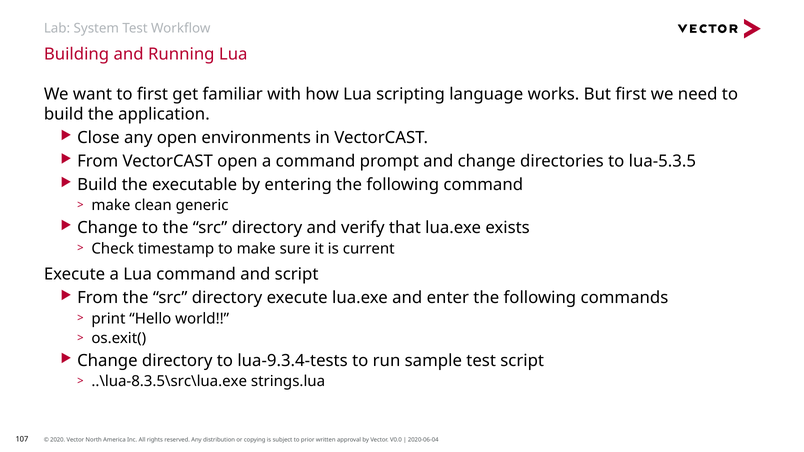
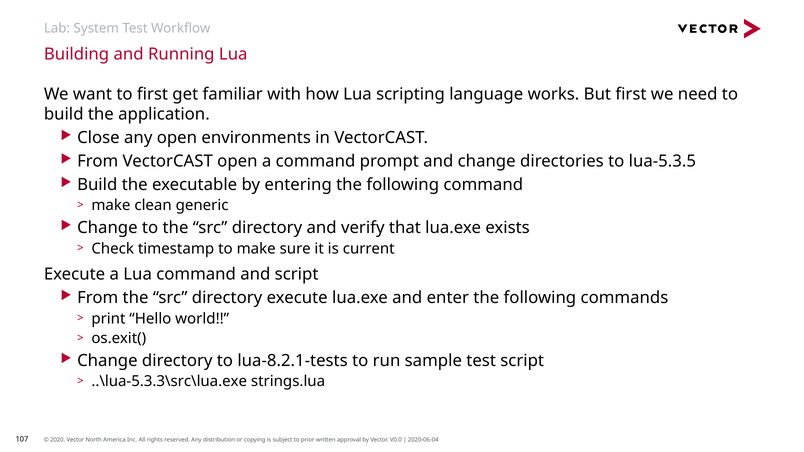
lua-9.3.4-tests: lua-9.3.4-tests -> lua-8.2.1-tests (293, 361)
..\lua-8.3.5\src\lua.exe: ..\lua-8.3.5\src\lua.exe -> ..\lua-5.3.3\src\lua.exe (169, 382)
